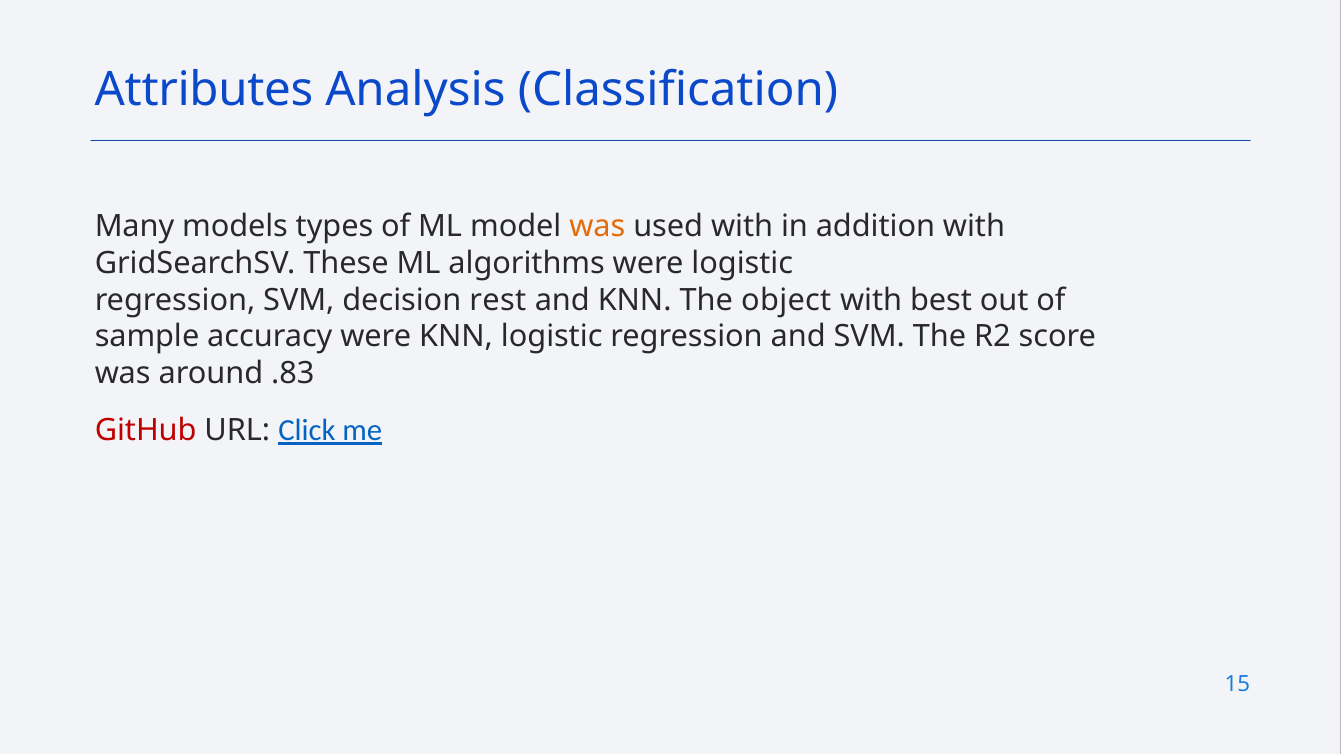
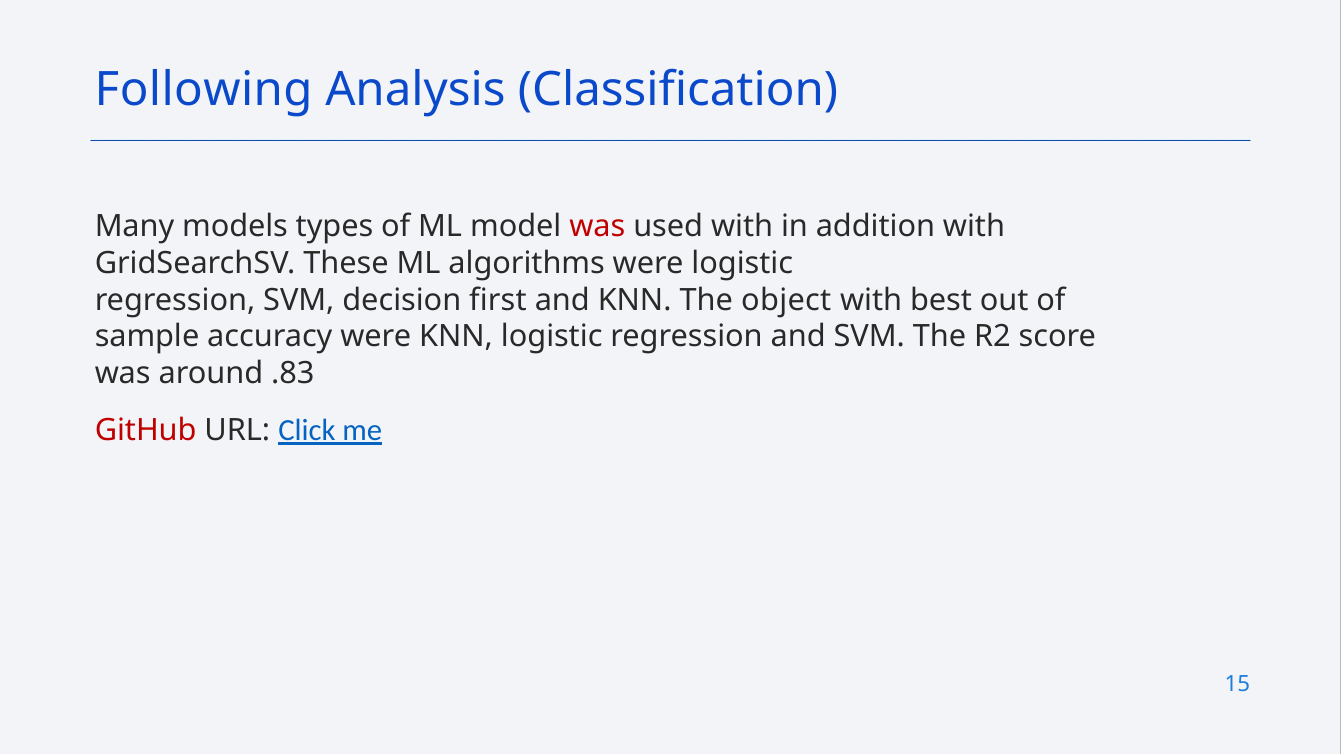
Attributes: Attributes -> Following (204, 90)
was colour: orange -> red (597, 226)
rest: rest -> first (498, 300)
